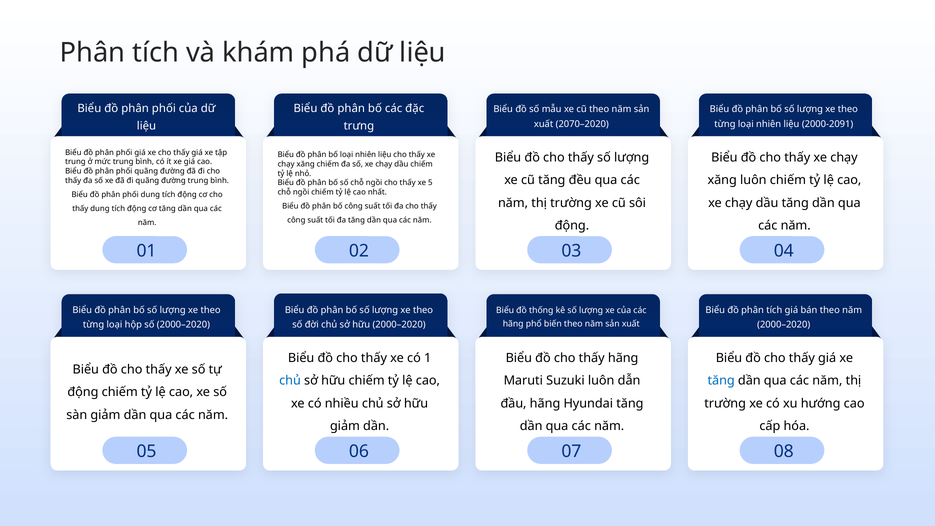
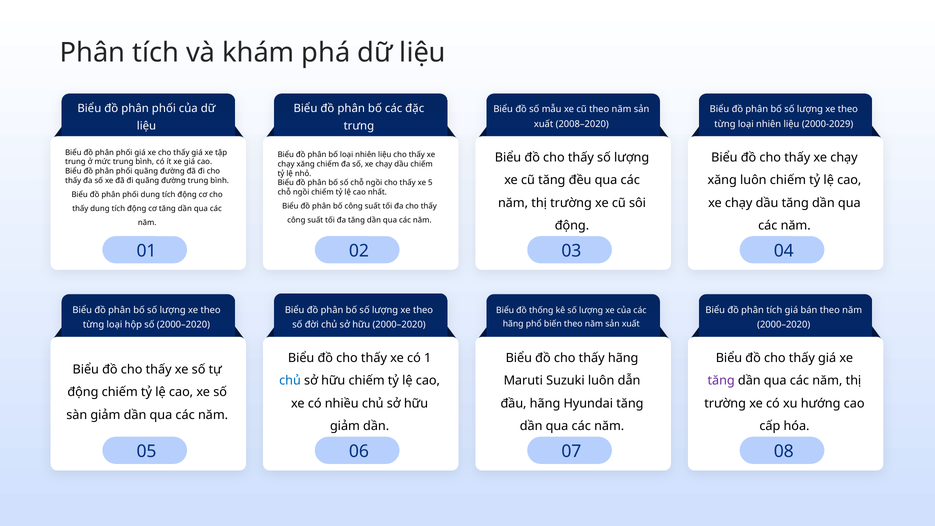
2070–2020: 2070–2020 -> 2008–2020 (582, 124)
2000-2091: 2000-2091 -> 2000-2029 (828, 124)
tăng colour: blue -> purple (721, 381)
